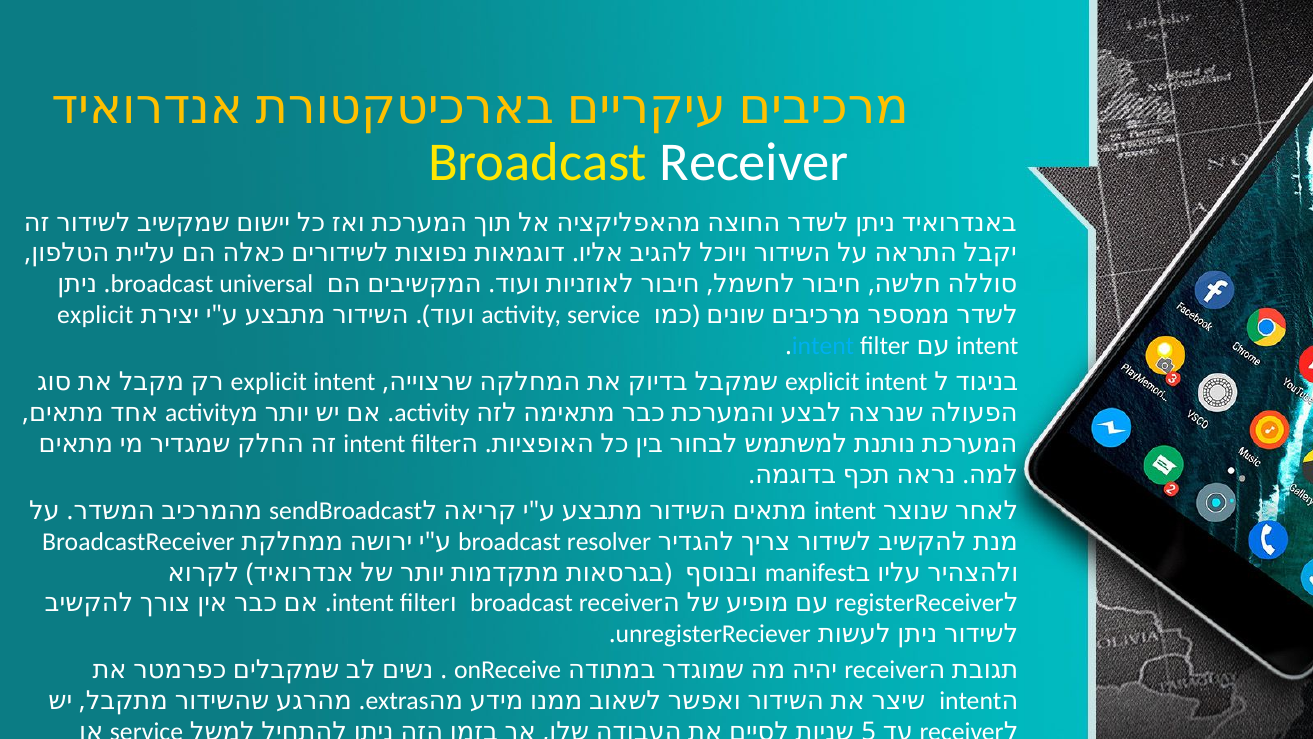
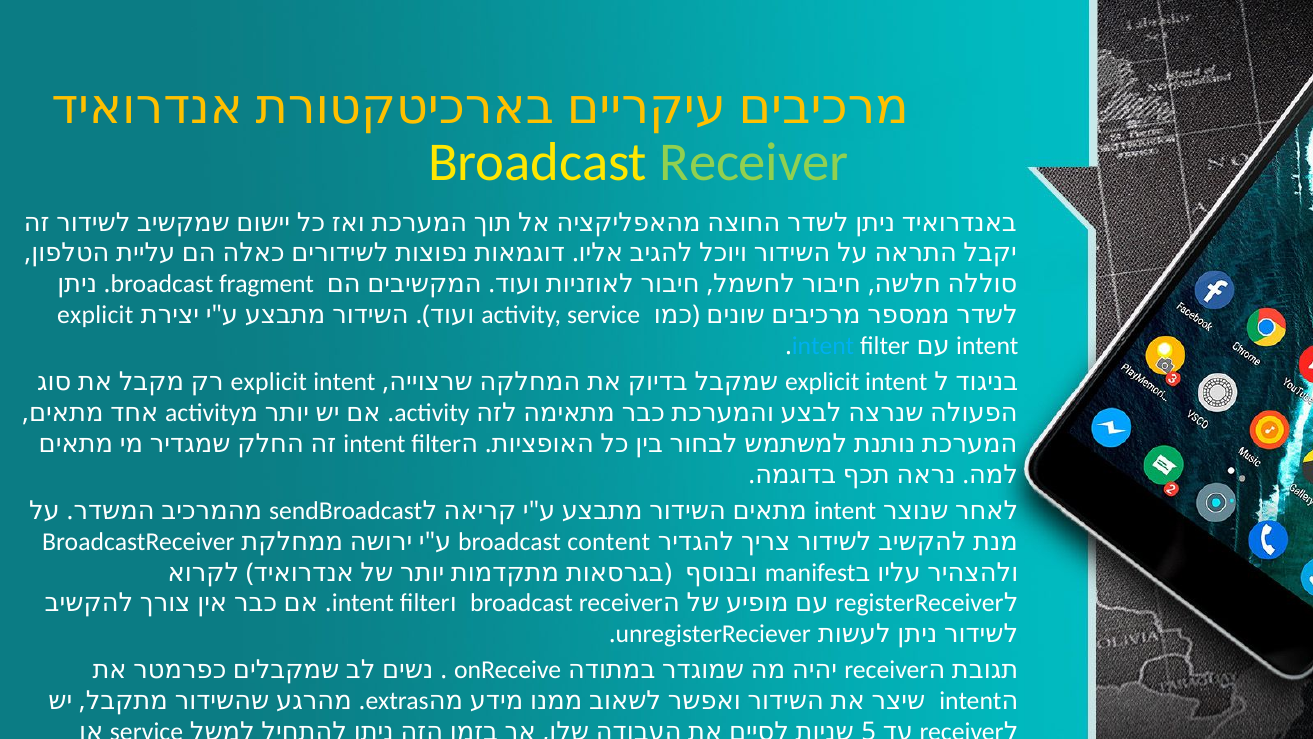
Receiver colour: white -> light green (754, 162)
universal: universal -> fragment (266, 284)
resolver: resolver -> content (609, 541)
